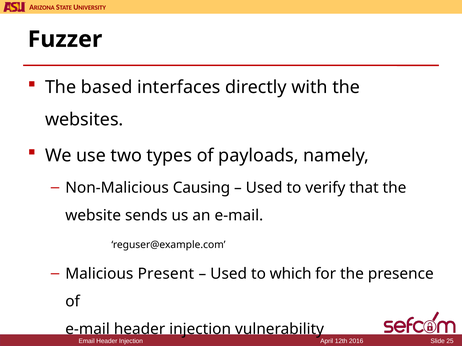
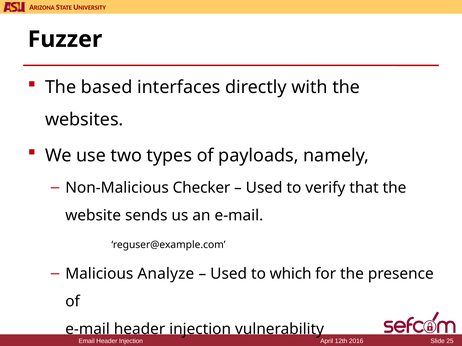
Causing: Causing -> Checker (201, 188)
Present: Present -> Analyze (166, 274)
